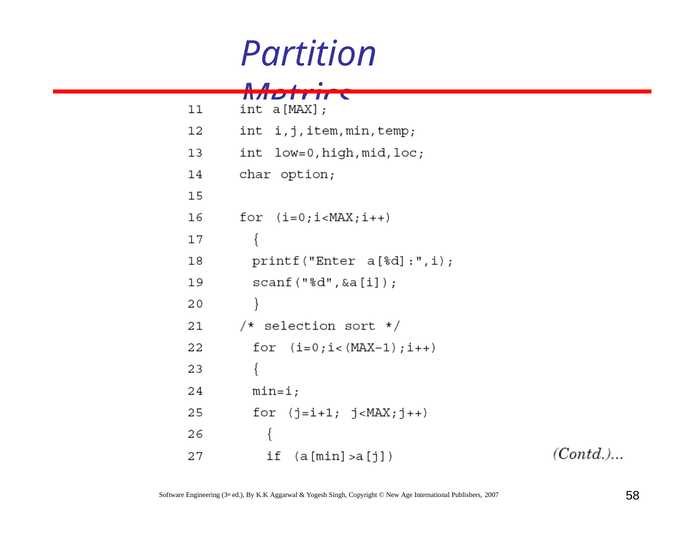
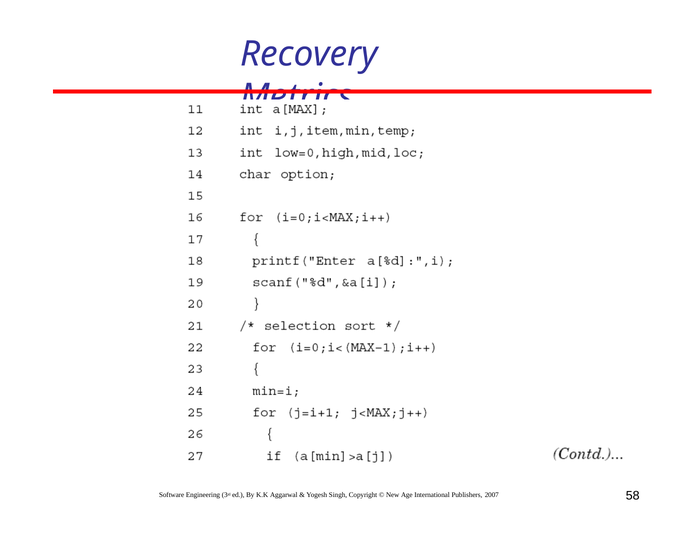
Partition: Partition -> Recovery (309, 54)
